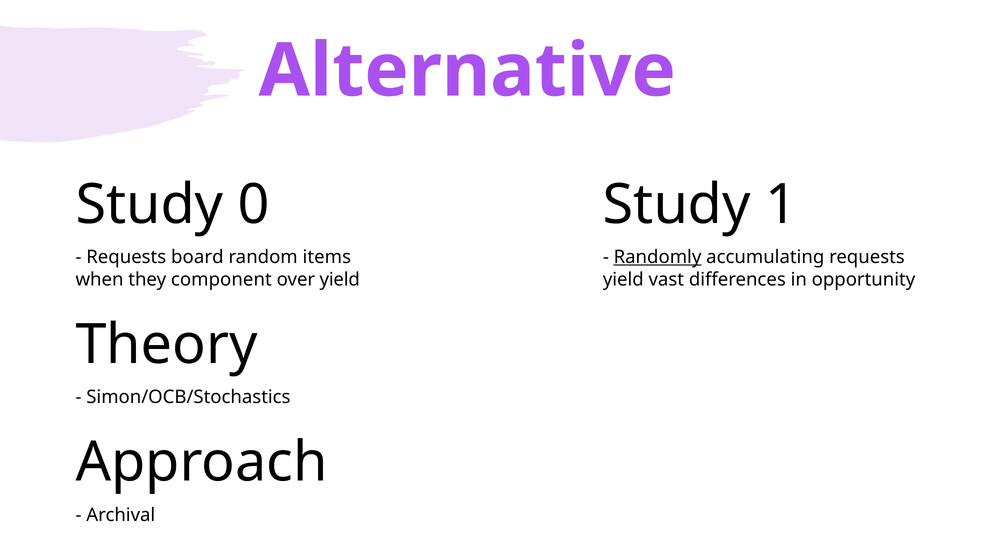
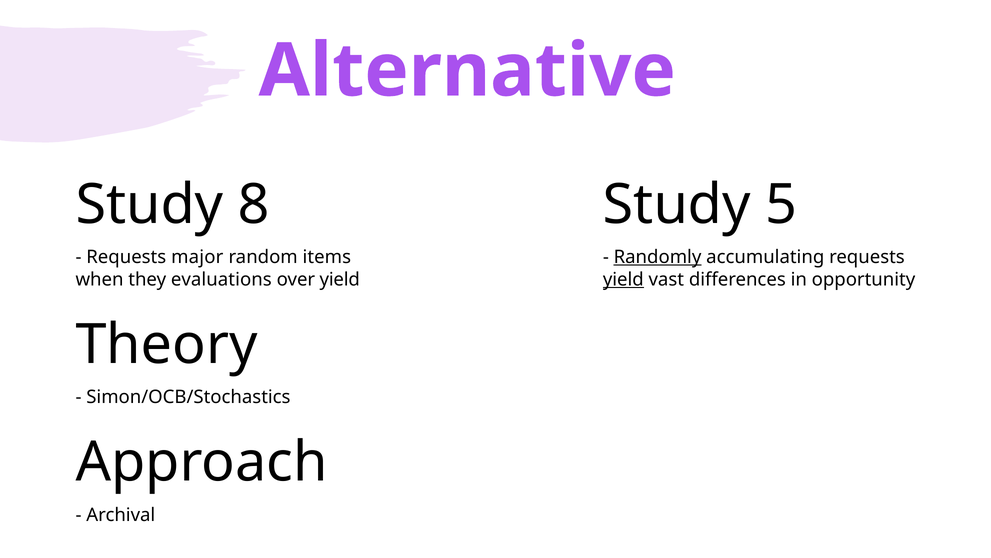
0: 0 -> 8 (254, 205)
1: 1 -> 5 (781, 205)
board: board -> major (197, 257)
component: component -> evaluations (221, 279)
yield underline: none -> present (623, 279)
